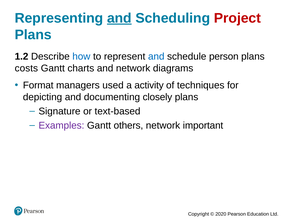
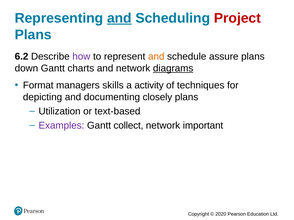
1.2: 1.2 -> 6.2 (22, 57)
how colour: blue -> purple (81, 57)
and colour: blue -> orange (156, 57)
person: person -> assure (224, 57)
costs: costs -> down (26, 68)
diagrams underline: none -> present (173, 68)
used: used -> skills (113, 86)
Signature: Signature -> Utilization (60, 112)
others: others -> collect (128, 126)
